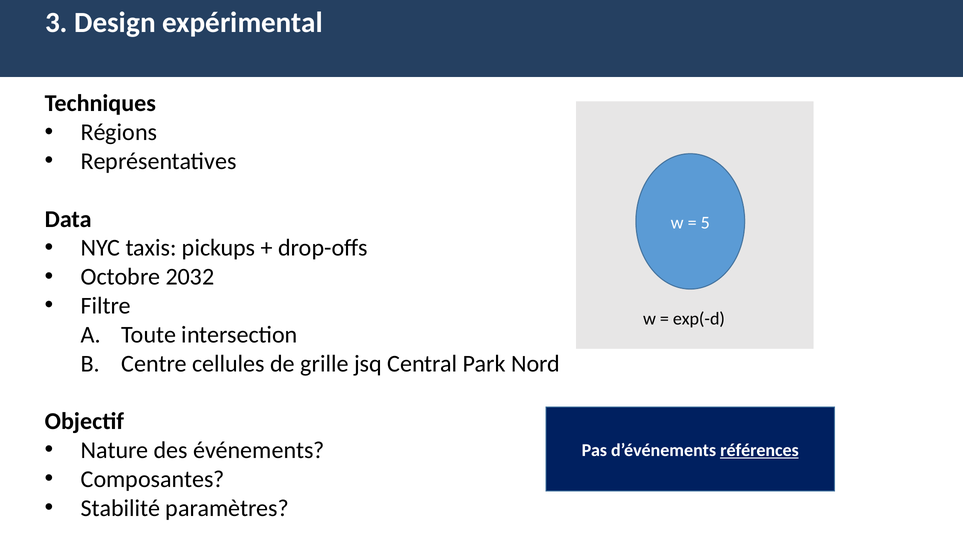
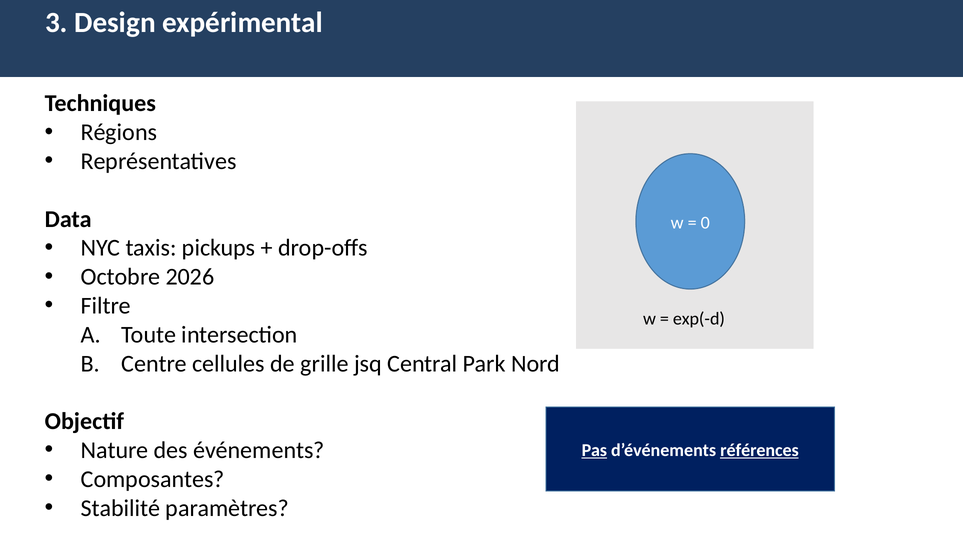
5: 5 -> 0 (705, 222)
2032: 2032 -> 2026 (190, 277)
Pas underline: none -> present (594, 450)
